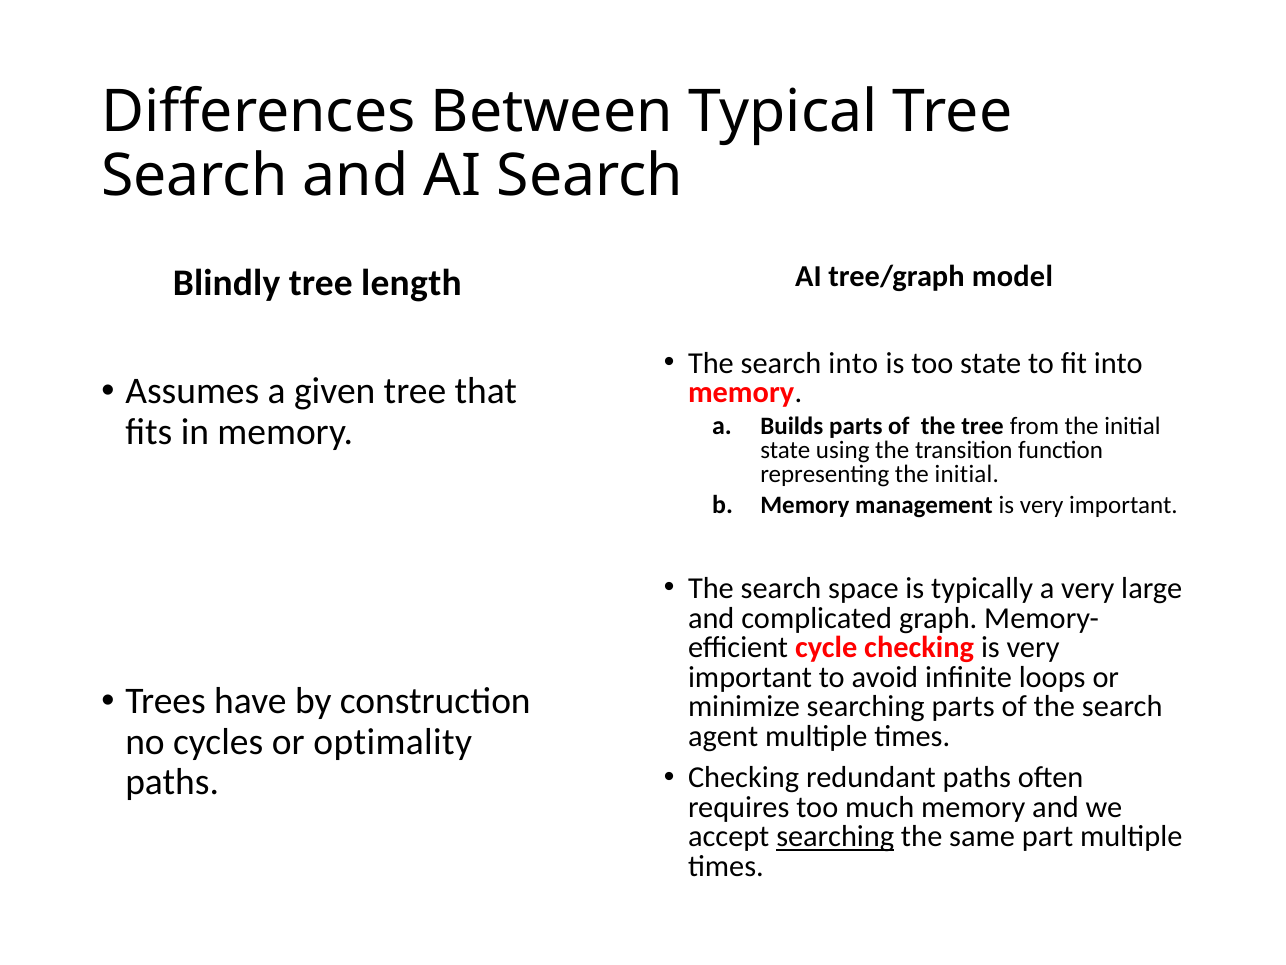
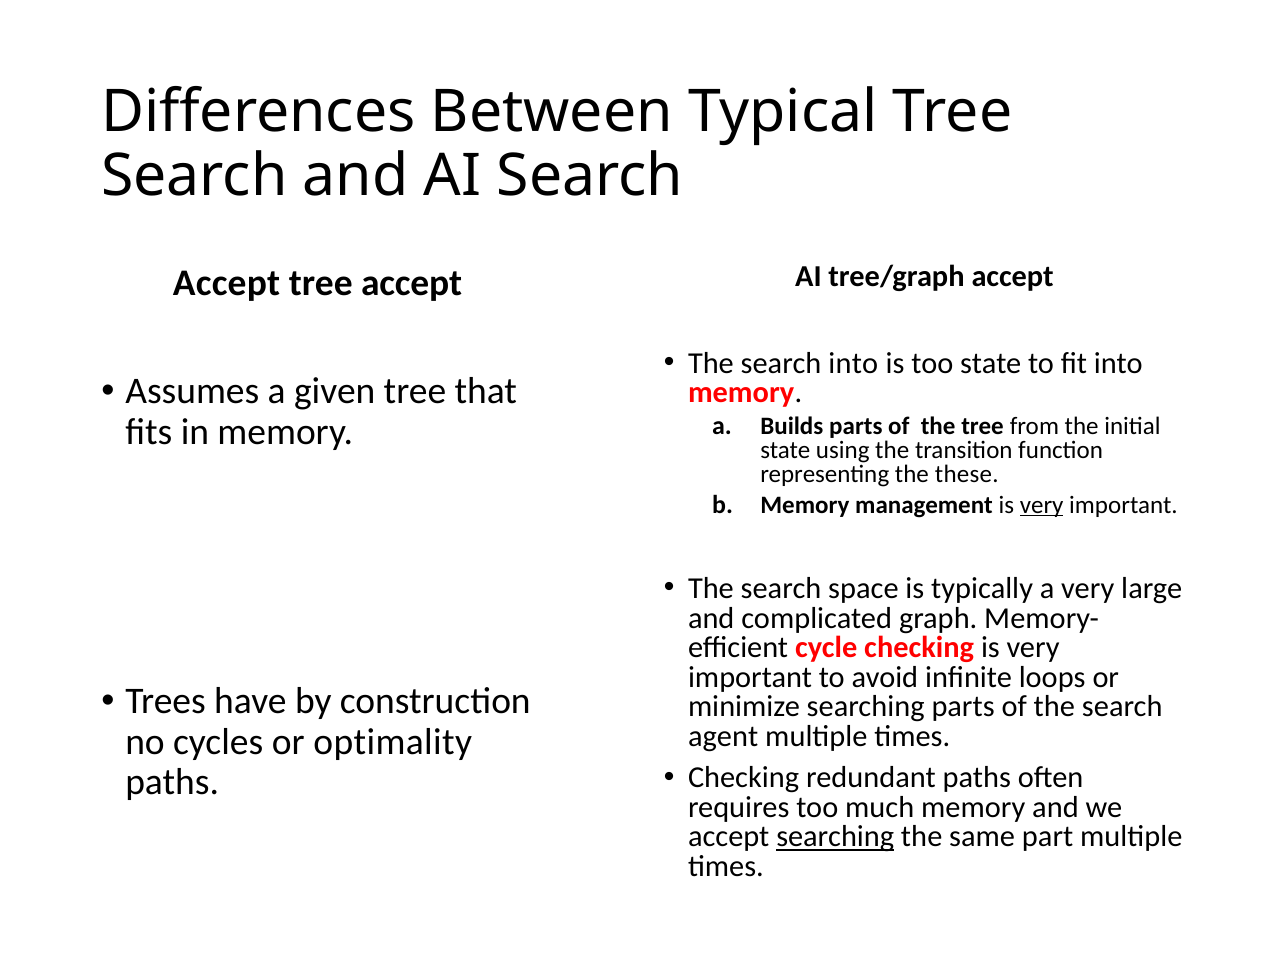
tree/graph model: model -> accept (1013, 277)
Blindly: Blindly -> Accept (227, 283)
tree length: length -> accept (412, 283)
representing the initial: initial -> these (967, 474)
very underline: none -> present (1042, 505)
